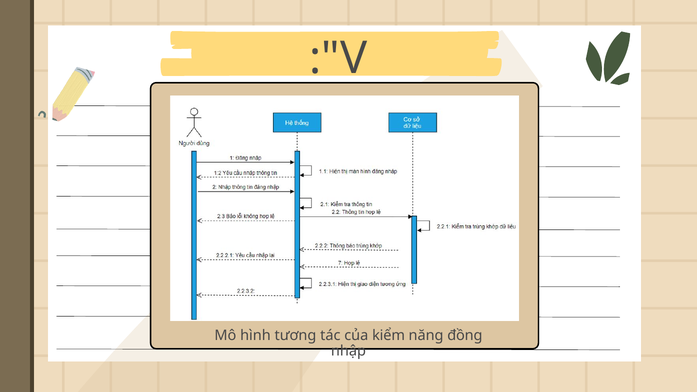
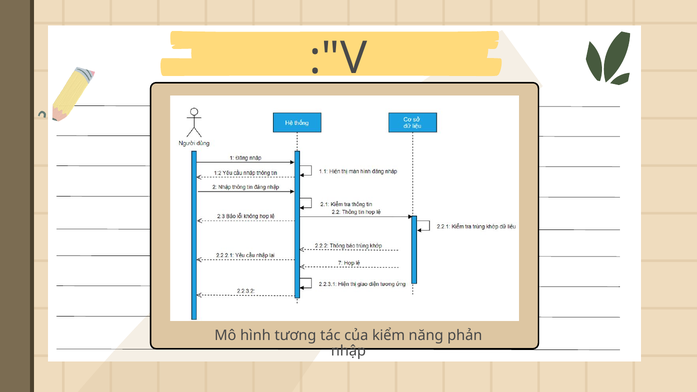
đồng: đồng -> phản (465, 335)
